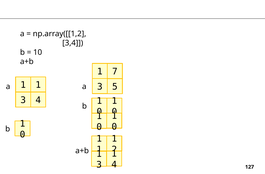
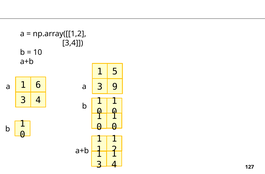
7: 7 -> 5 (115, 72)
1: 1 -> 6 (38, 85)
5: 5 -> 9 (115, 87)
